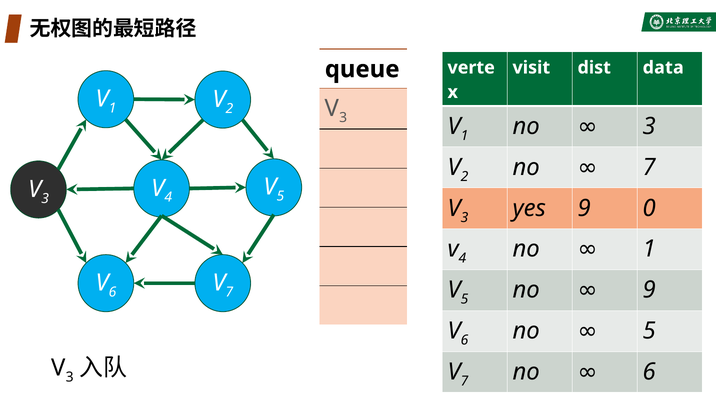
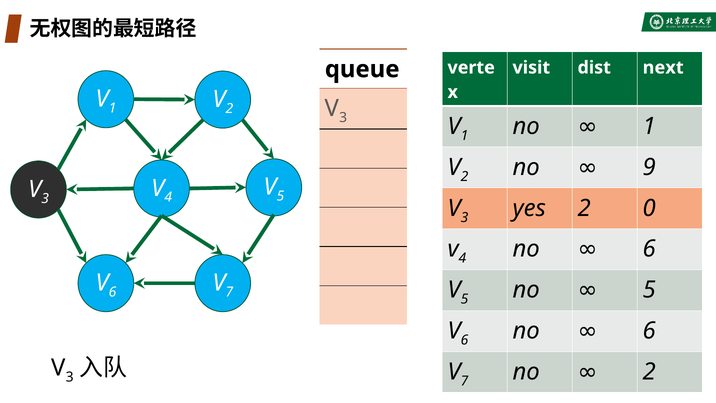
data: data -> next (663, 68)
3: 3 -> 1 (649, 126)
7: 7 -> 9 (649, 167)
yes 9: 9 -> 2 (584, 208)
1: 1 -> 6 (649, 249)
9: 9 -> 5 (649, 290)
5: 5 -> 6 (649, 331)
6: 6 -> 2 (649, 372)
